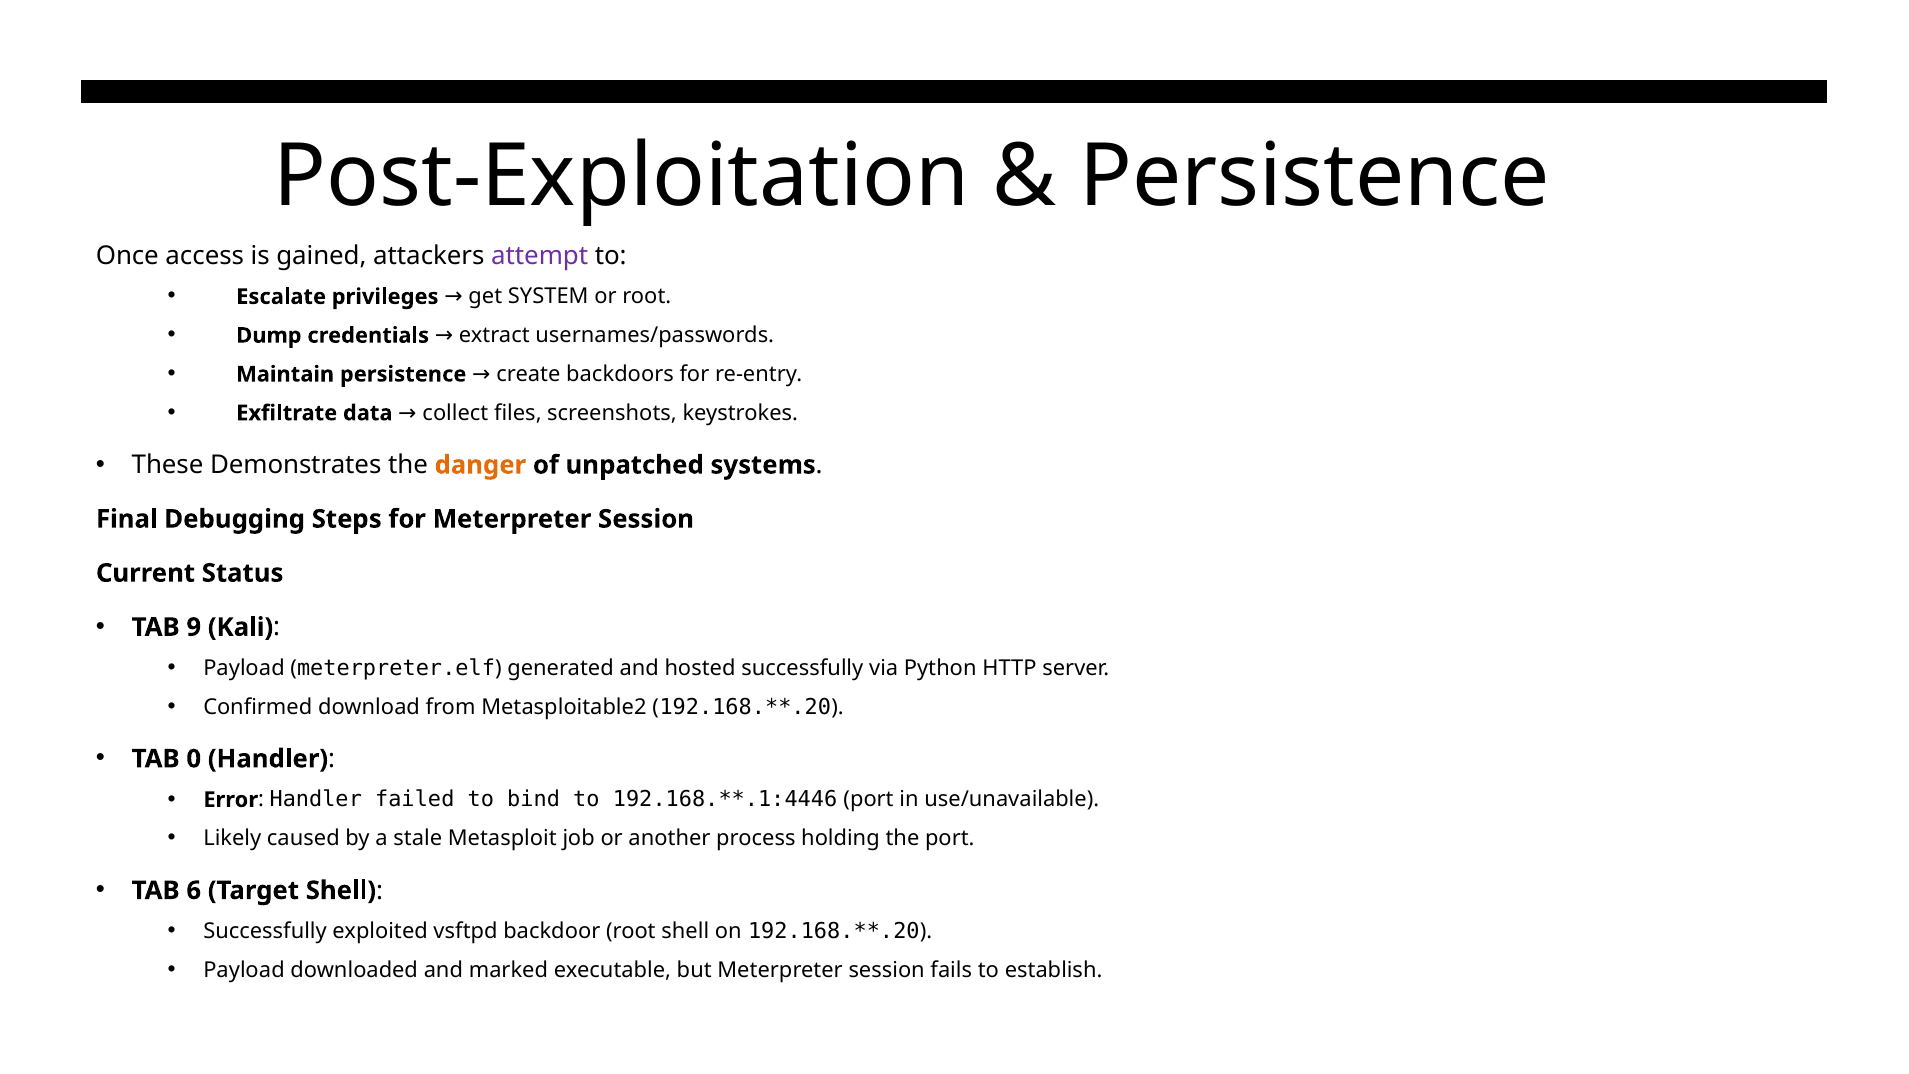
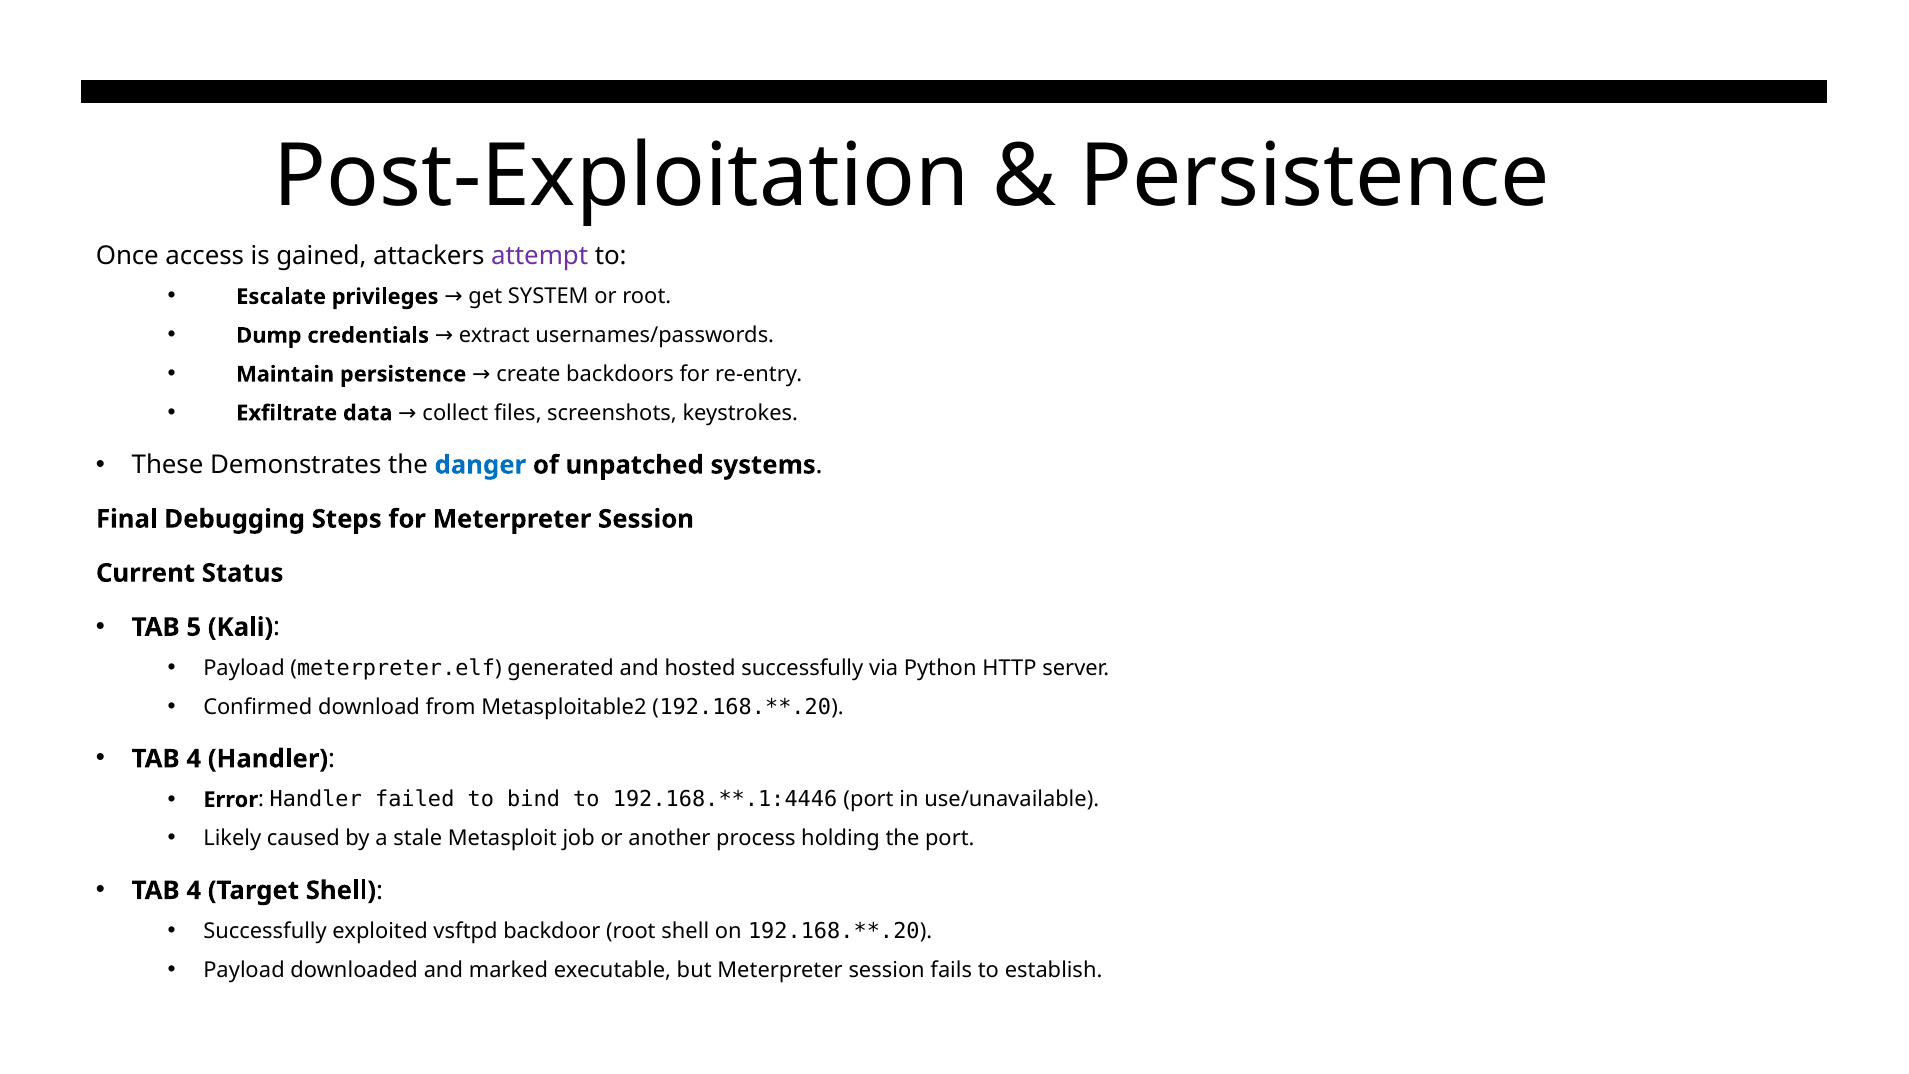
danger colour: orange -> blue (480, 465)
9: 9 -> 5 (194, 627)
0: 0 -> 4 (194, 759)
6: 6 -> 4 (194, 890)
